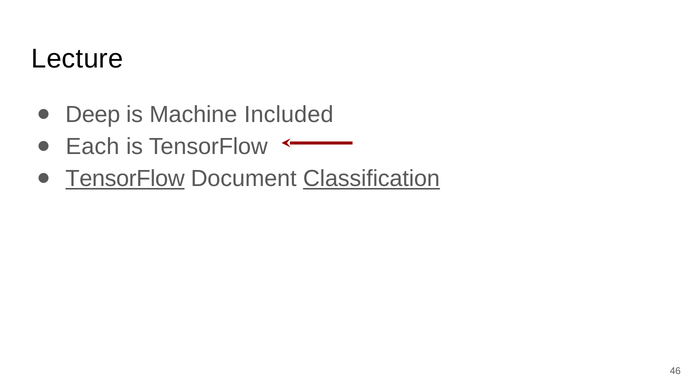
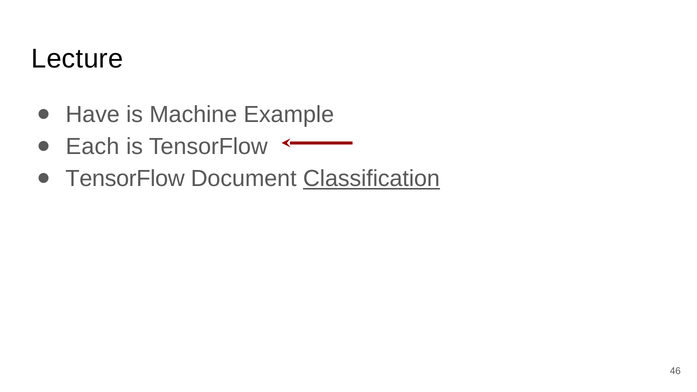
Deep: Deep -> Have (93, 115)
Included: Included -> Example (289, 115)
TensorFlow underline: present -> none (125, 179)
